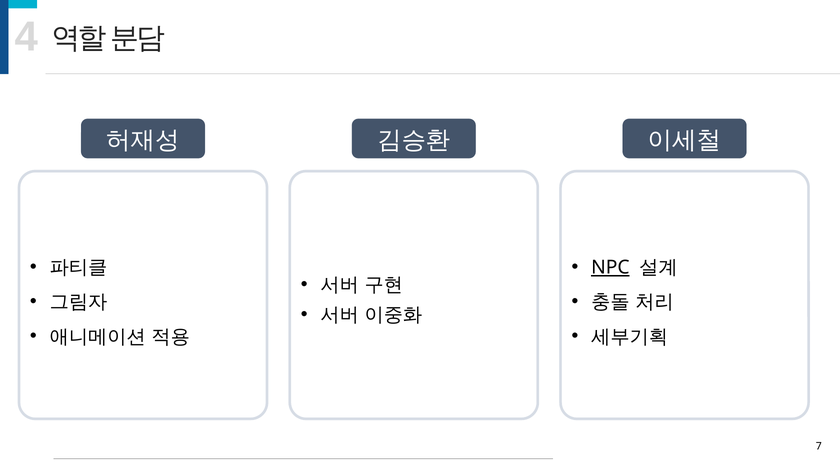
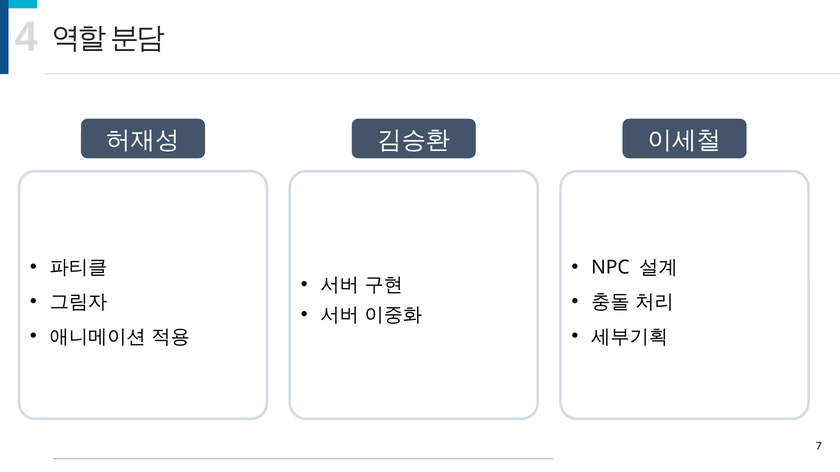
NPC underline: present -> none (610, 268)
